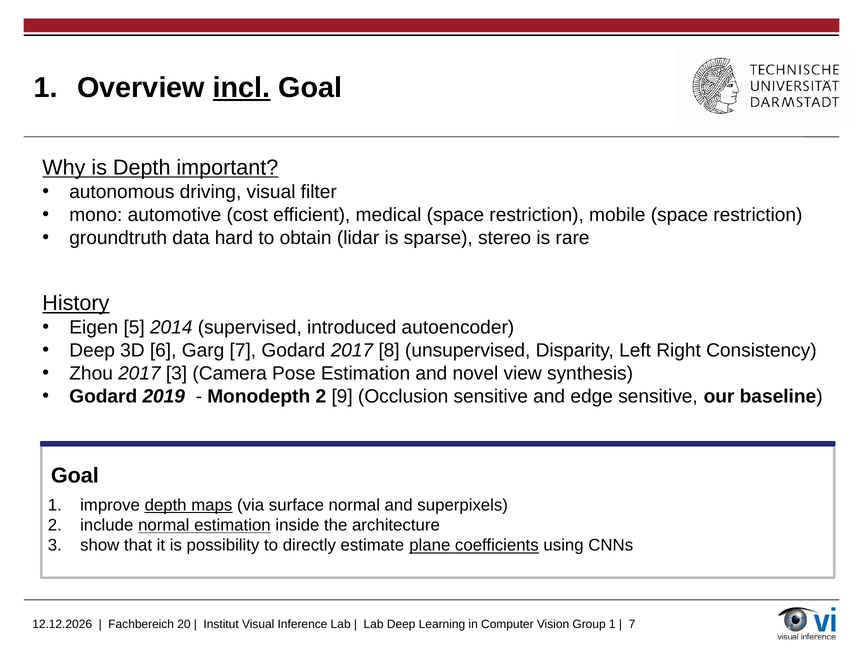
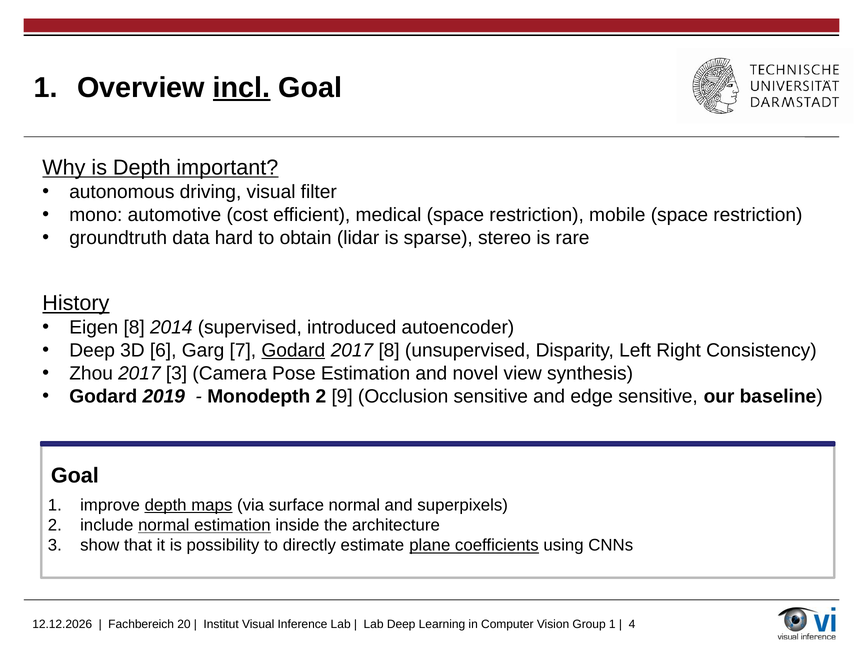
Eigen 5: 5 -> 8 (134, 328)
Godard underline: none -> present (293, 351)
7: 7 -> 4 (632, 625)
